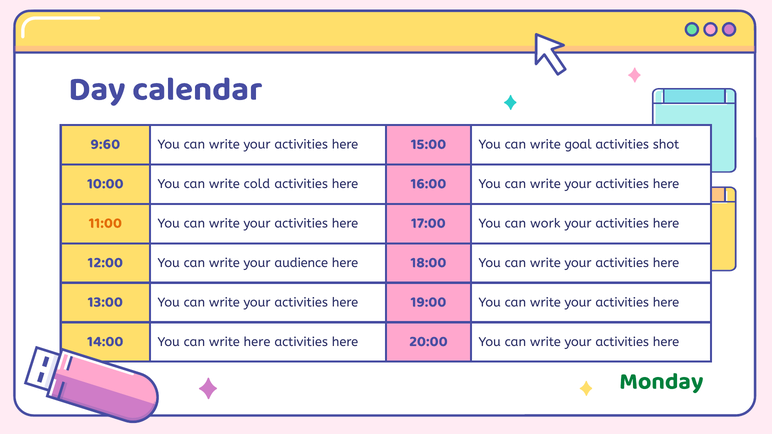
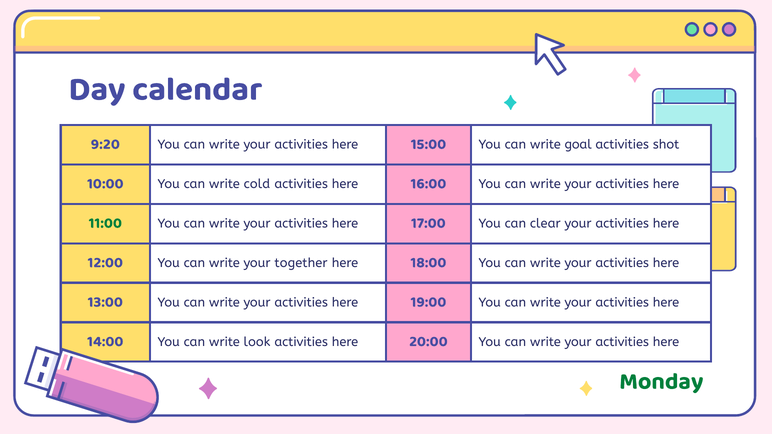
9:60: 9:60 -> 9:20 (105, 144)
11:00 colour: orange -> green (105, 223)
work: work -> clear (545, 224)
audience: audience -> together (301, 263)
write here: here -> look (257, 342)
